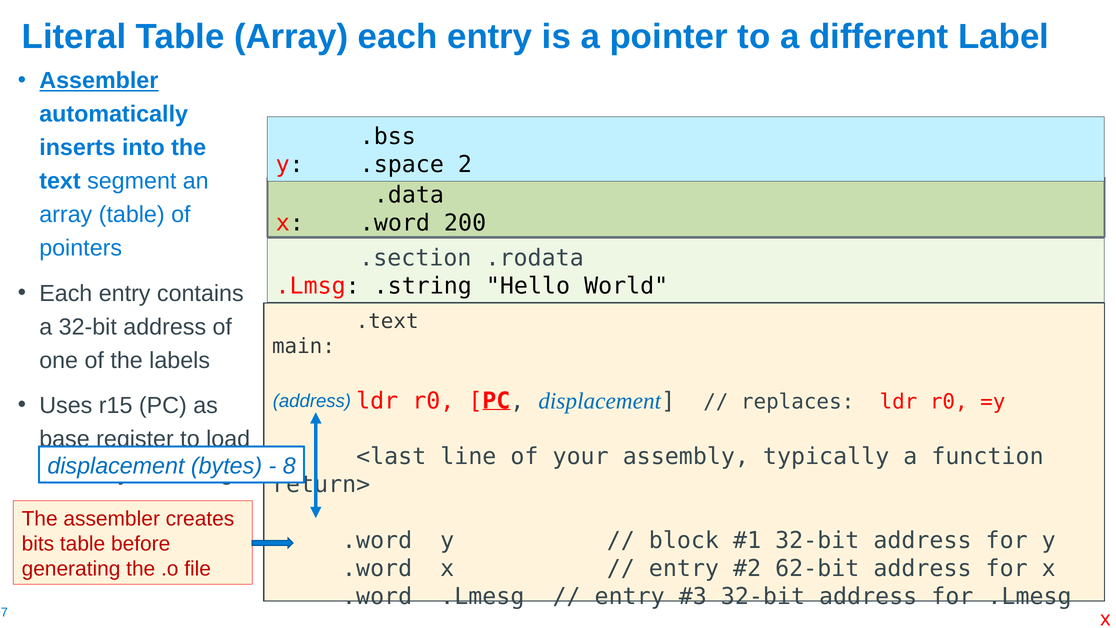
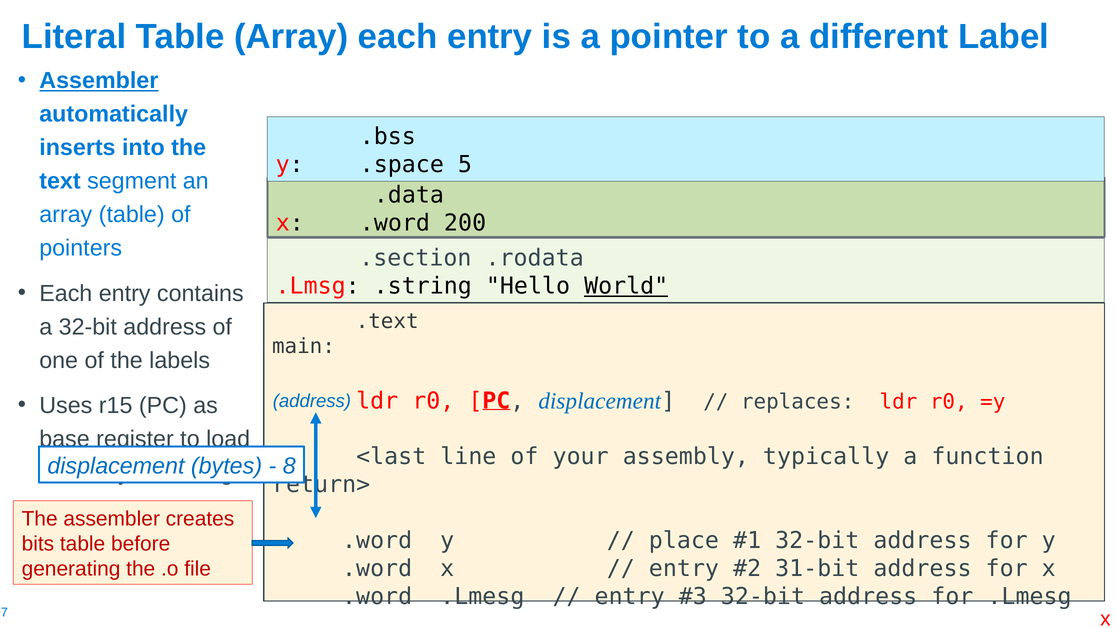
2: 2 -> 5 (465, 165)
World underline: none -> present (626, 286)
block: block -> place (684, 540)
62-bit: 62-bit -> 31-bit (817, 568)
